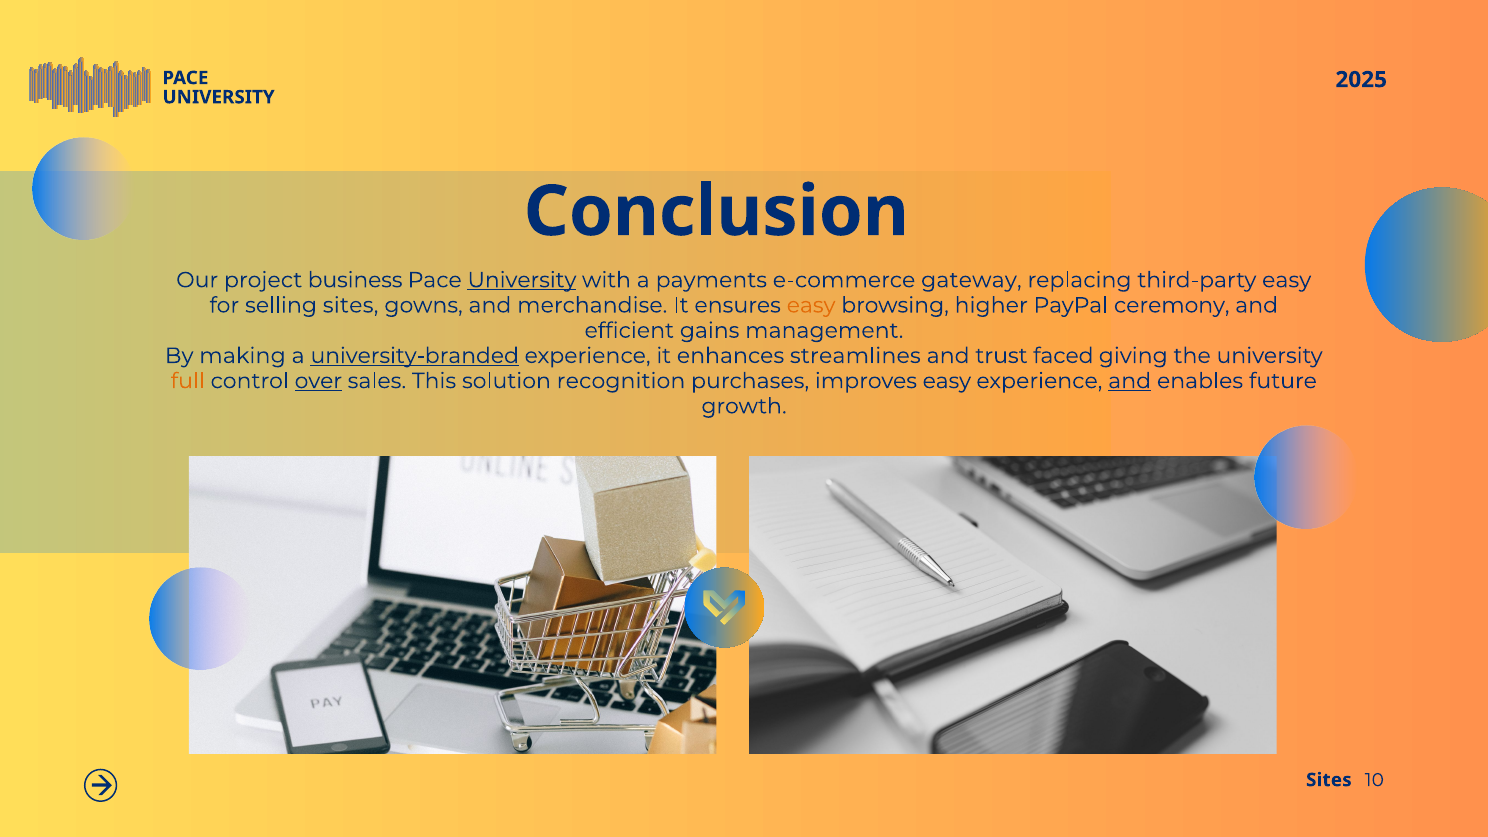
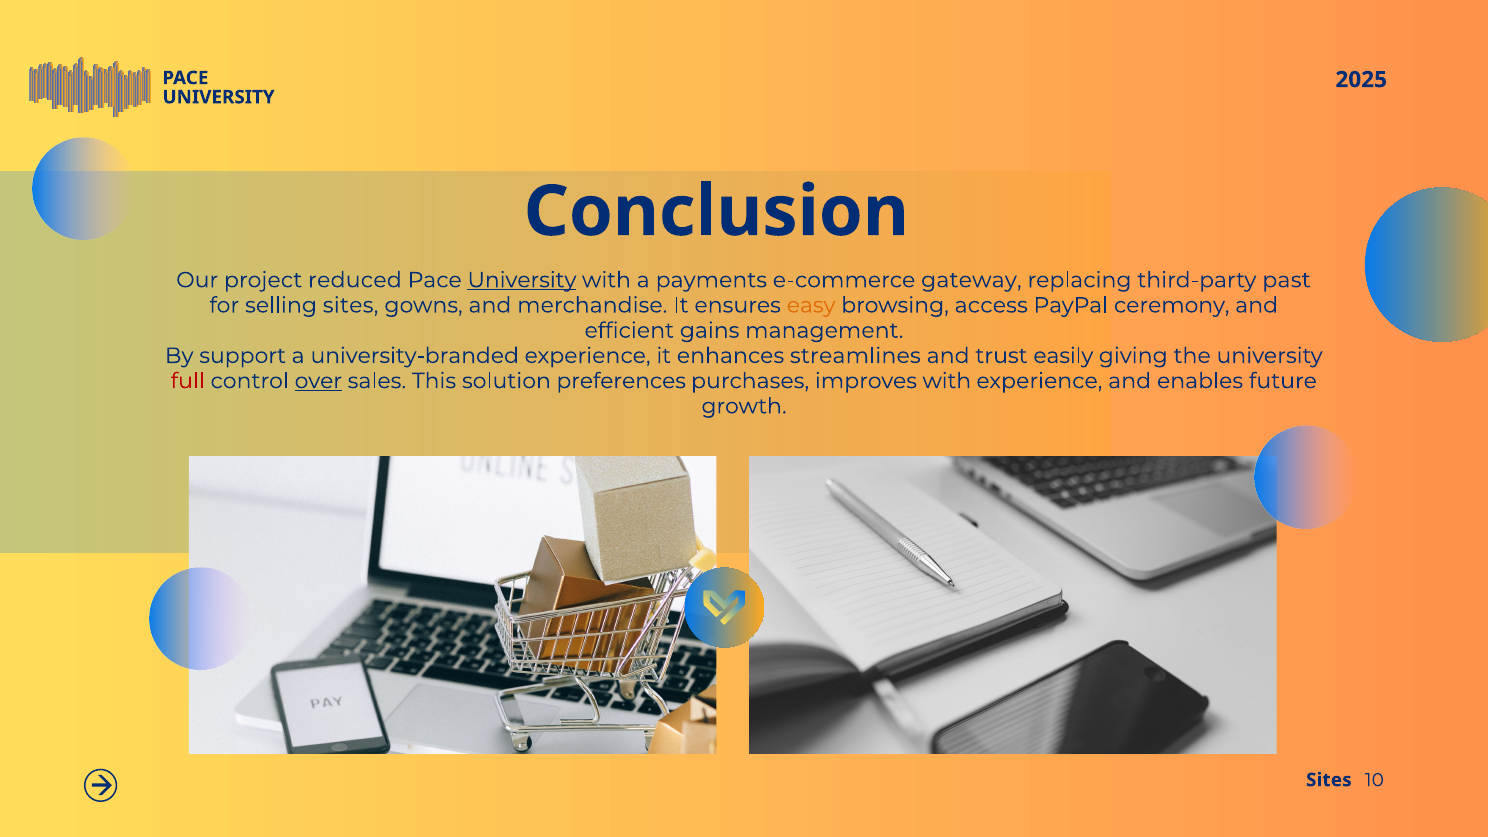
business: business -> reduced (355, 280)
third-party easy: easy -> past (1287, 280)
higher: higher -> access (991, 305)
making: making -> support (243, 356)
university-branded underline: present -> none (415, 356)
faced: faced -> easily (1063, 356)
full colour: orange -> red (188, 381)
recognition: recognition -> preferences (621, 381)
improves easy: easy -> with (947, 381)
and underline: present -> none (1130, 381)
